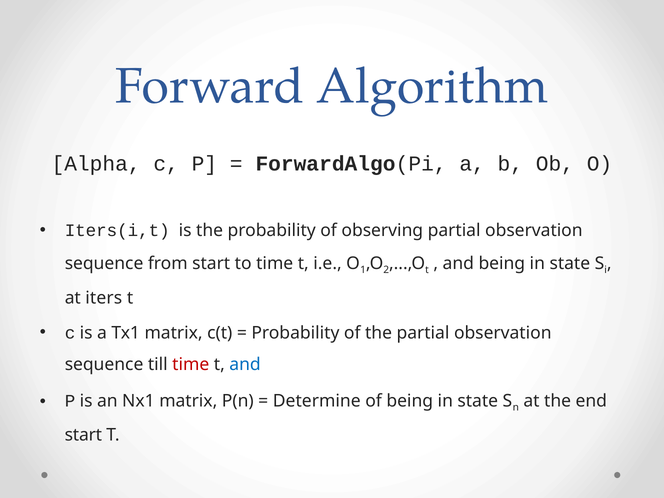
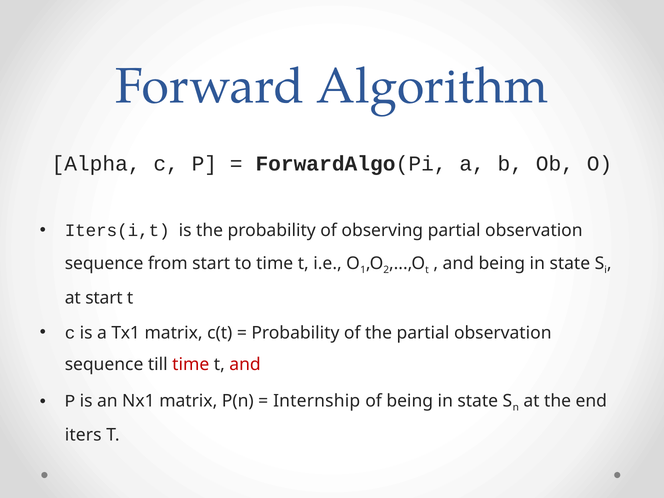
at iters: iters -> start (104, 298)
and colour: blue -> red (245, 364)
Determine: Determine -> Internship (317, 401)
start: start -> iters (83, 435)
